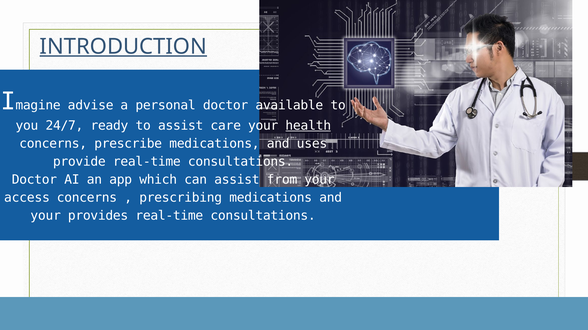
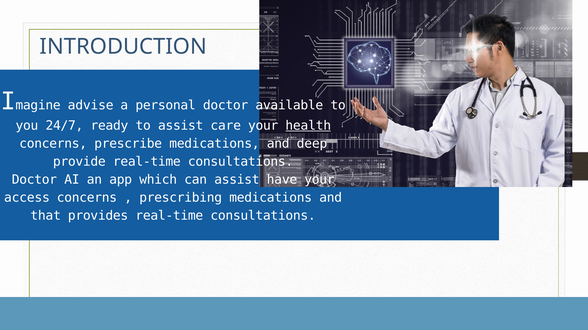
INTRODUCTION underline: present -> none (123, 47)
uses: uses -> deep (312, 144)
from: from -> have (282, 180)
your: your -> that (46, 216)
